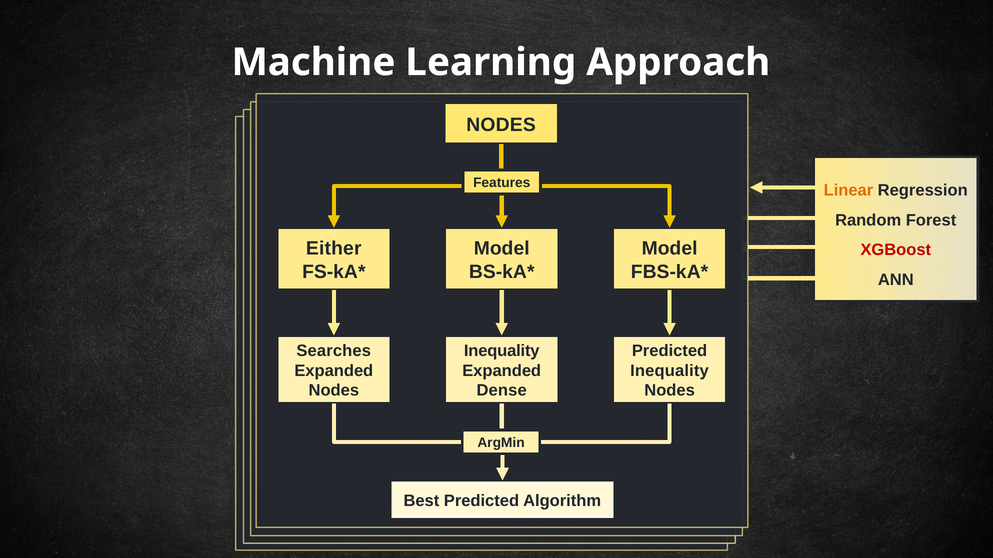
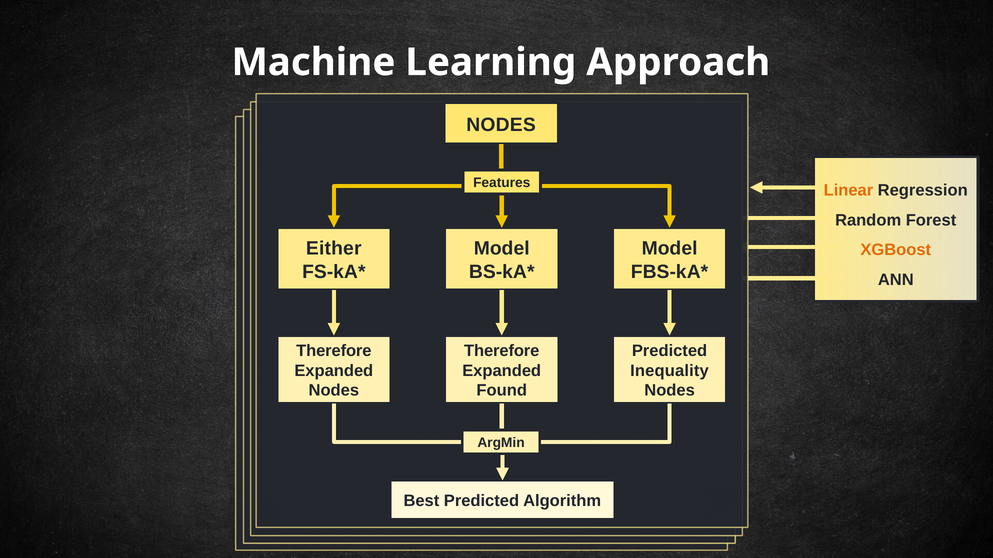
XGBoost colour: red -> orange (896, 250)
Searches: Searches -> Therefore (334, 351)
Inequality: Inequality -> Therefore (502, 351)
Dense: Dense -> Found (502, 391)
